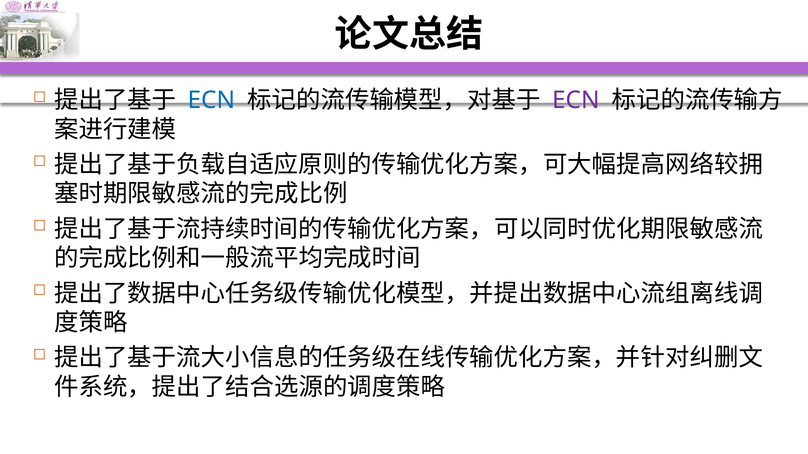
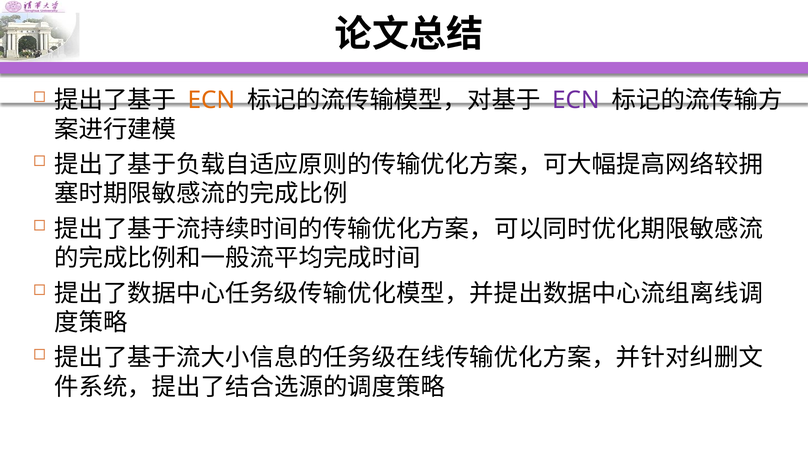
ECN colour: blue -> orange (211, 100)
